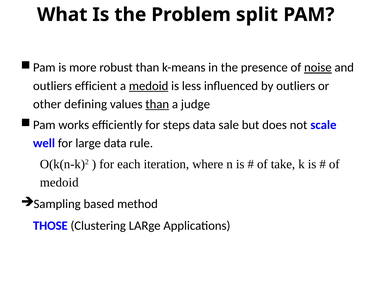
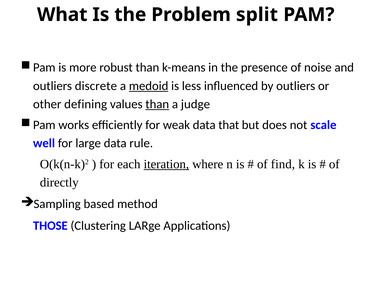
noise underline: present -> none (318, 67)
efficient: efficient -> discrete (96, 86)
steps: steps -> weak (176, 125)
sale: sale -> that (229, 125)
iteration underline: none -> present (166, 164)
take: take -> find (283, 164)
medoid: medoid -> directly (59, 182)
